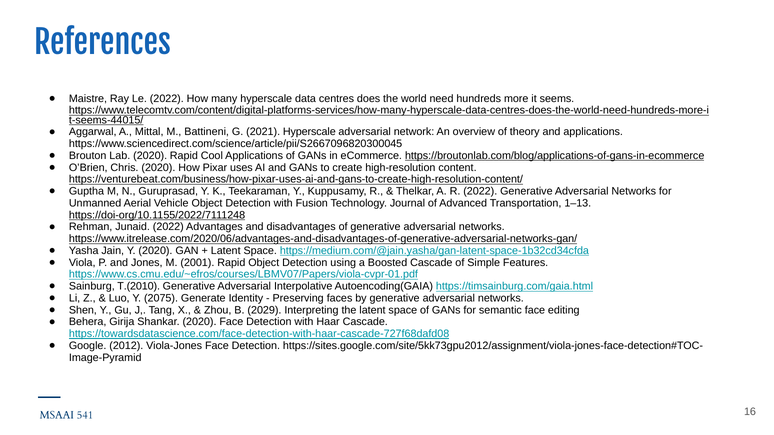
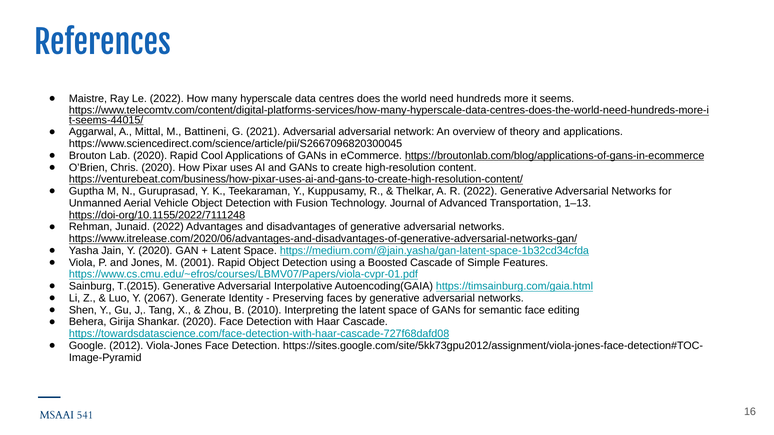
2021 Hyperscale: Hyperscale -> Adversarial (309, 132)
T.(2010: T.(2010 -> T.(2015 (139, 287)
2075: 2075 -> 2067 (161, 298)
2029: 2029 -> 2010 (264, 310)
